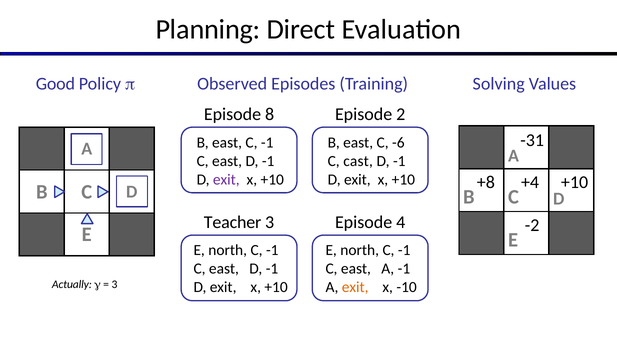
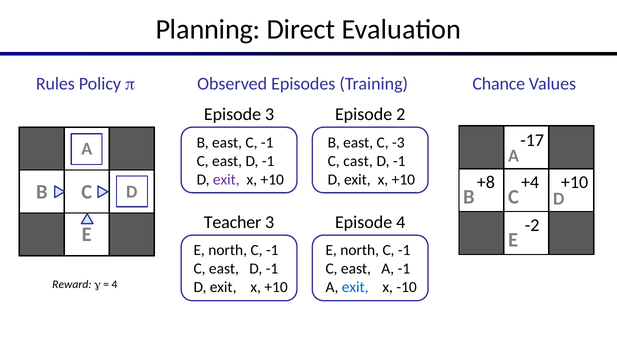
Good: Good -> Rules (55, 84)
Solving: Solving -> Chance (499, 84)
Episode 8: 8 -> 3 (270, 115)
-31: -31 -> -17 (532, 140)
-6: -6 -> -3 (398, 143)
Actually: Actually -> Reward (72, 284)
3: 3 -> 4 (115, 284)
exit colour: orange -> blue (355, 287)
